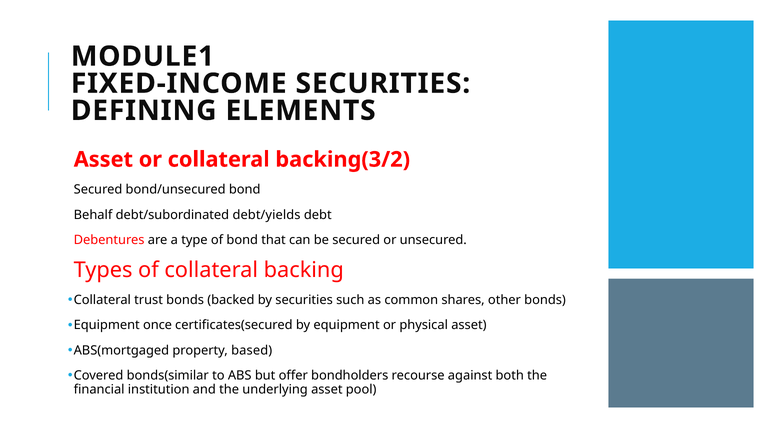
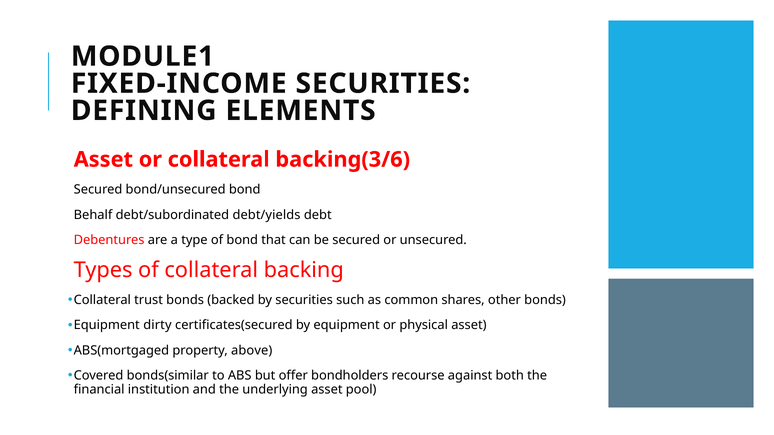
backing(3/2: backing(3/2 -> backing(3/6 (343, 160)
once: once -> dirty (157, 325)
based: based -> above (252, 351)
